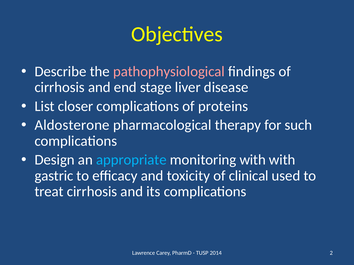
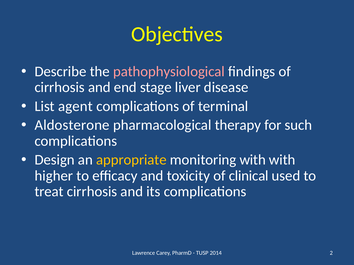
closer: closer -> agent (75, 106)
proteins: proteins -> terminal (223, 106)
appropriate colour: light blue -> yellow (131, 160)
gastric: gastric -> higher (54, 176)
